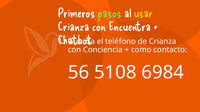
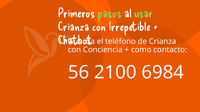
usar colour: yellow -> light green (144, 13)
Encuentra: Encuentra -> Irrepetible (130, 27)
5108: 5108 -> 2100 (115, 73)
